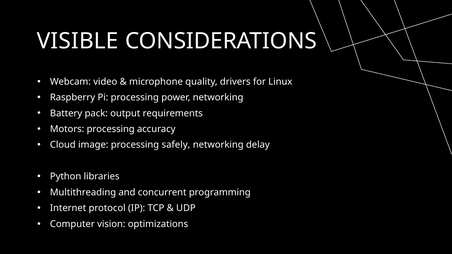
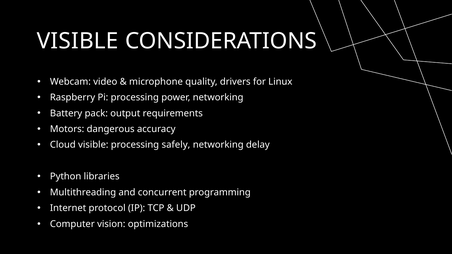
Motors processing: processing -> dangerous (111, 129)
Cloud image: image -> visible (93, 145)
